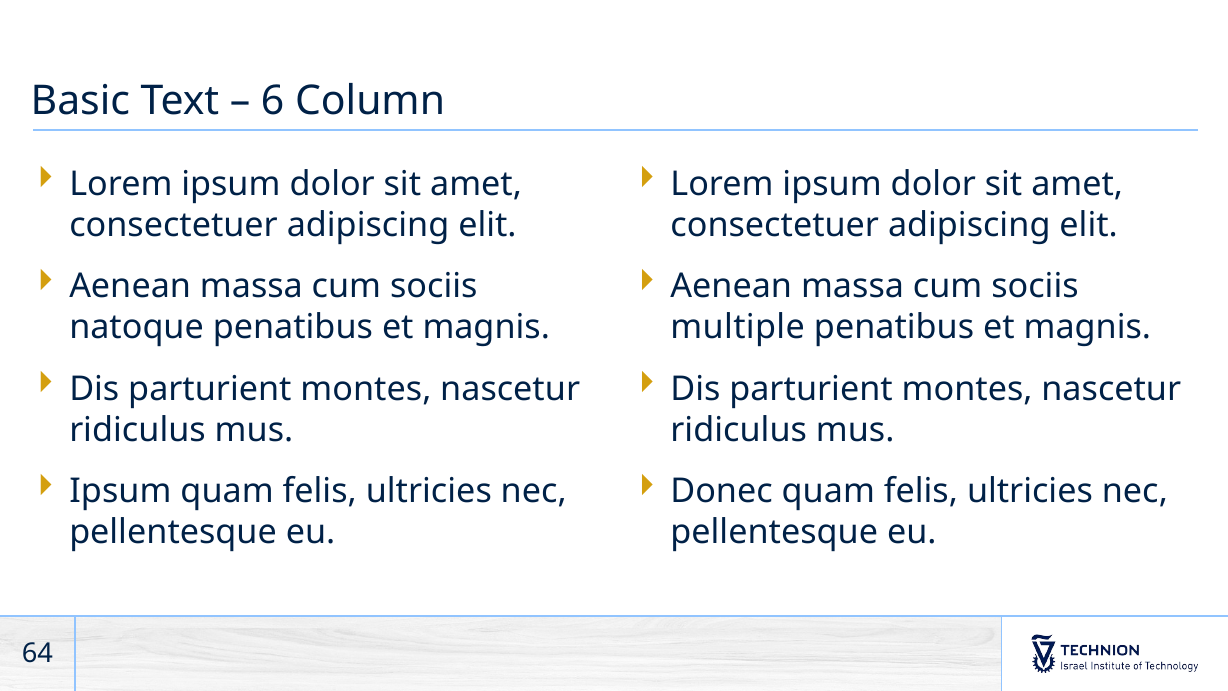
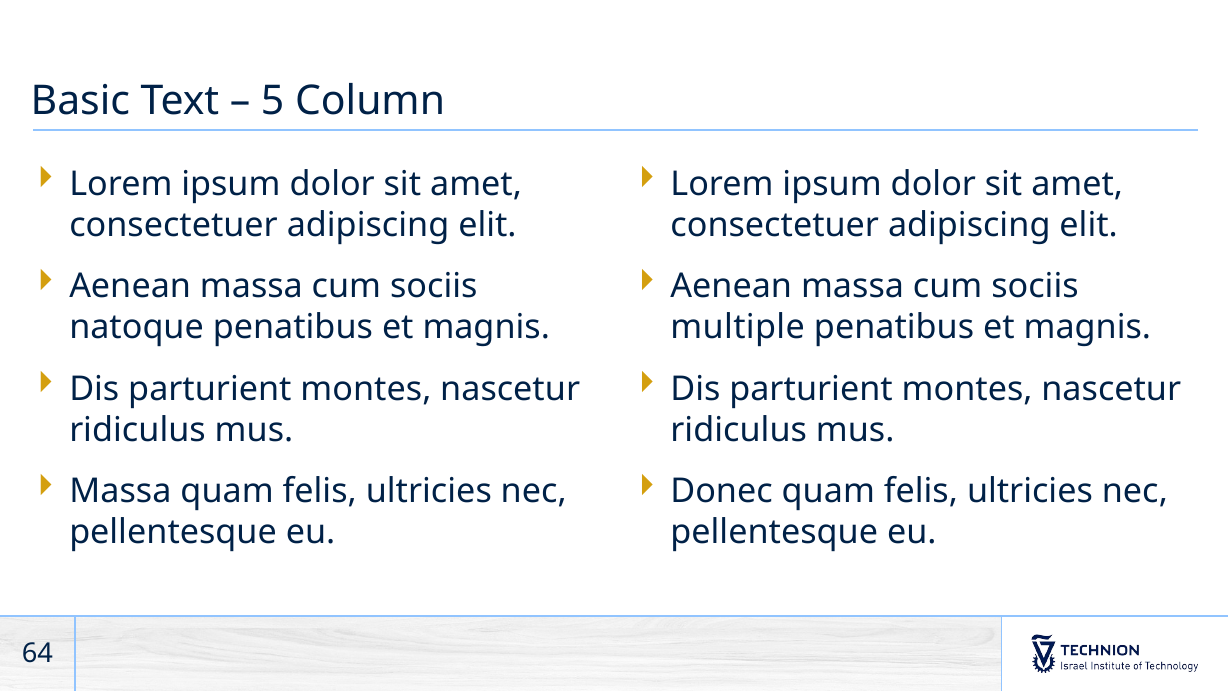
6: 6 -> 5 (273, 101)
Ipsum: Ipsum -> Massa (120, 491)
